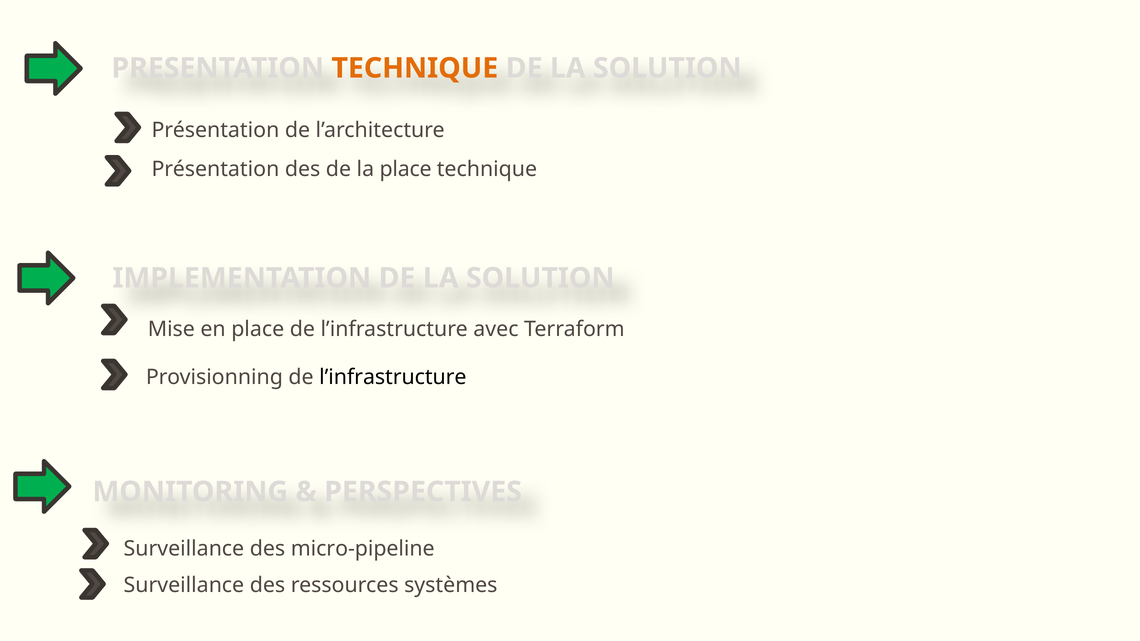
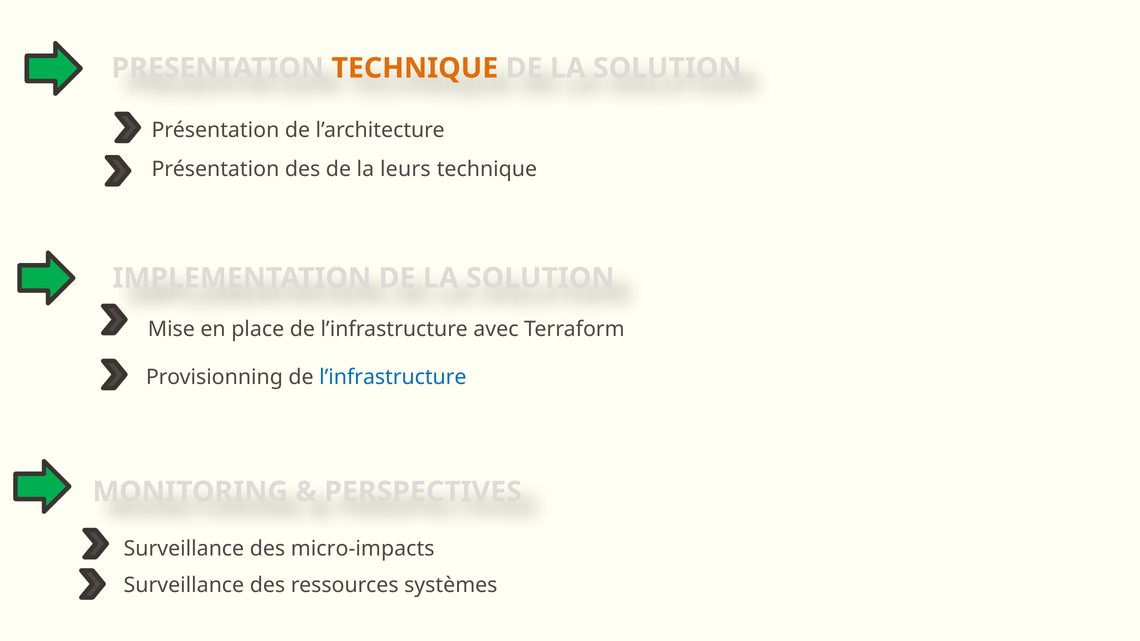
la place: place -> leurs (405, 169)
l’infrastructure colour: black -> blue (393, 378)
micro-pipeline: micro-pipeline -> micro-impacts (363, 549)
